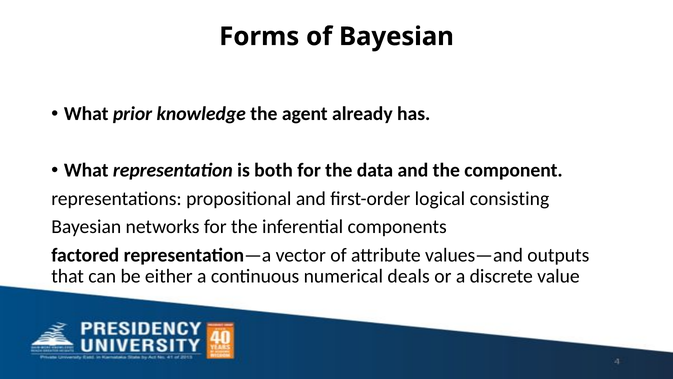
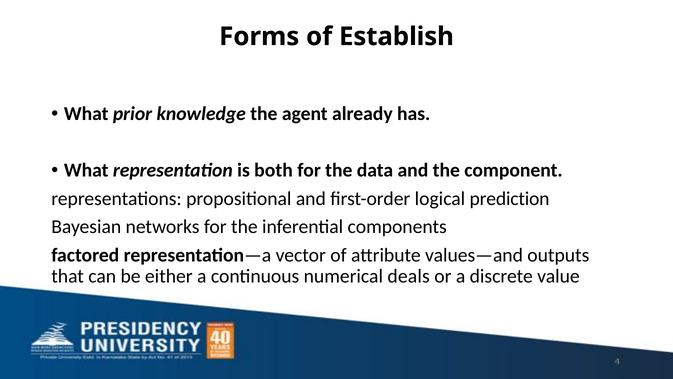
of Bayesian: Bayesian -> Establish (396, 37)
consisting: consisting -> prediction (510, 198)
